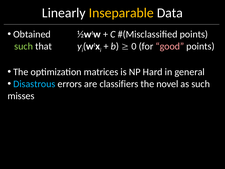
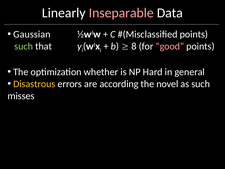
Inseparable colour: yellow -> pink (121, 13)
Obtained: Obtained -> Gaussian (32, 34)
0: 0 -> 8 (134, 46)
matrices: matrices -> whether (101, 72)
Disastrous colour: light blue -> yellow (34, 84)
classifiers: classifiers -> according (119, 84)
